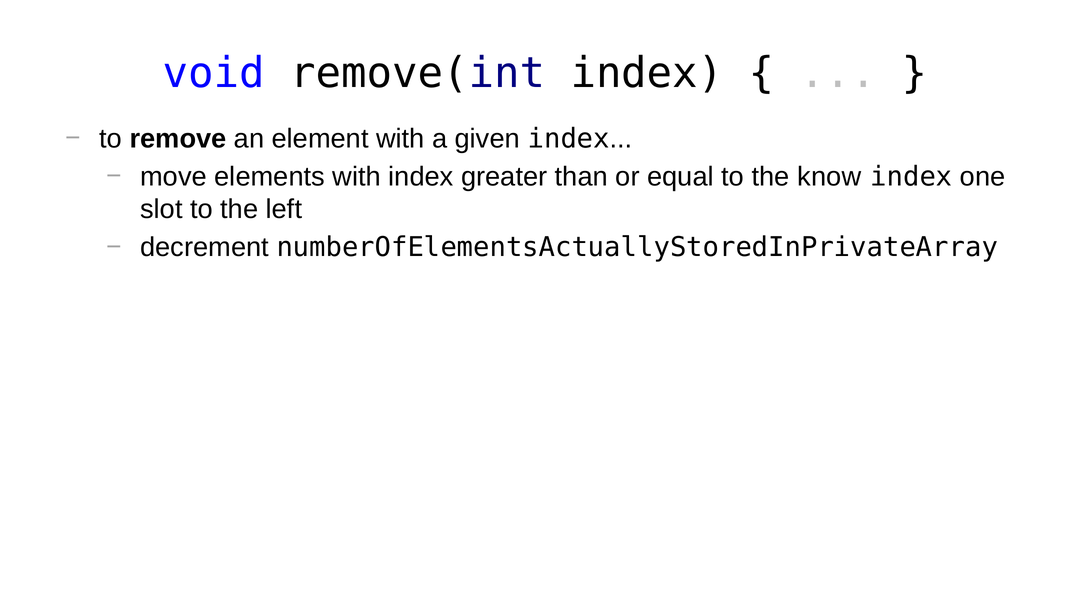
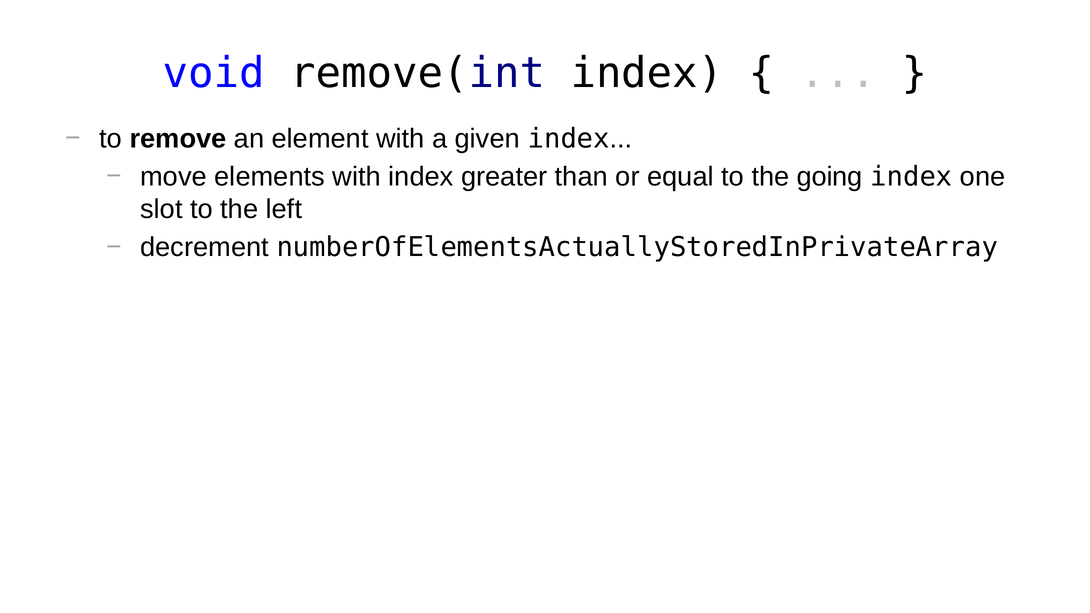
know: know -> going (830, 177)
